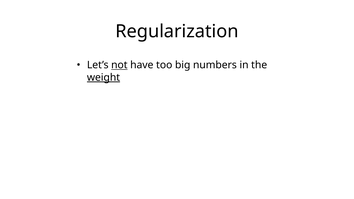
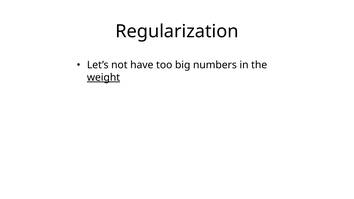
not underline: present -> none (119, 65)
